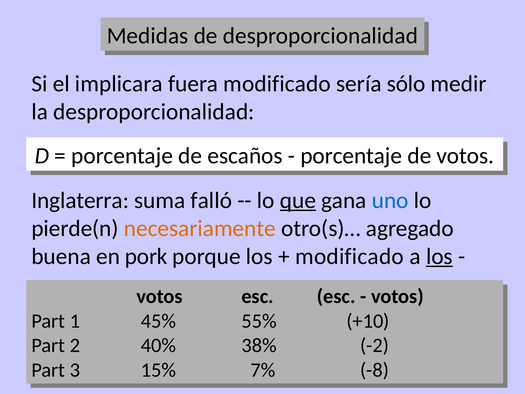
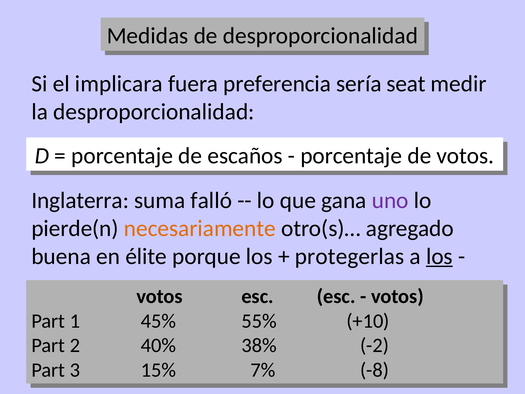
fuera modificado: modificado -> preferencia (277, 84)
sólo: sólo -> seat (406, 84)
que underline: present -> none (298, 200)
uno colour: blue -> purple (390, 200)
pork: pork -> élite (146, 256)
modificado: modificado -> protegerlas (350, 256)
